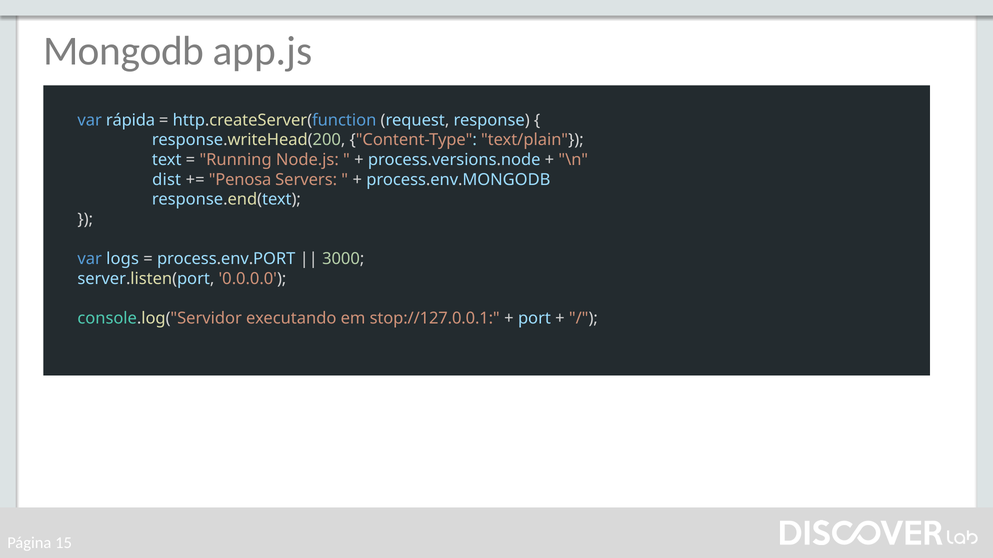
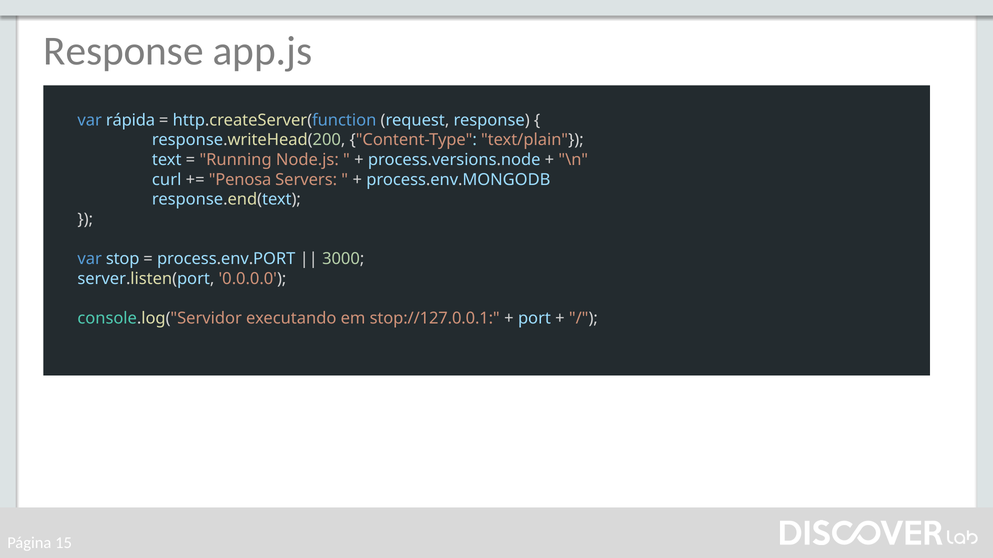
Mongodb: Mongodb -> Response (123, 51)
dist: dist -> curl (167, 180)
logs: logs -> stop (123, 259)
